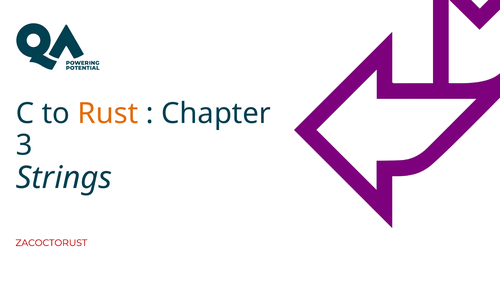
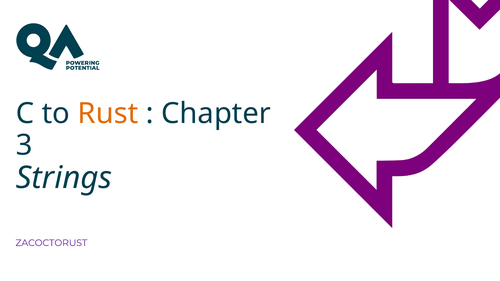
ZACOCTORUST colour: red -> purple (51, 243)
